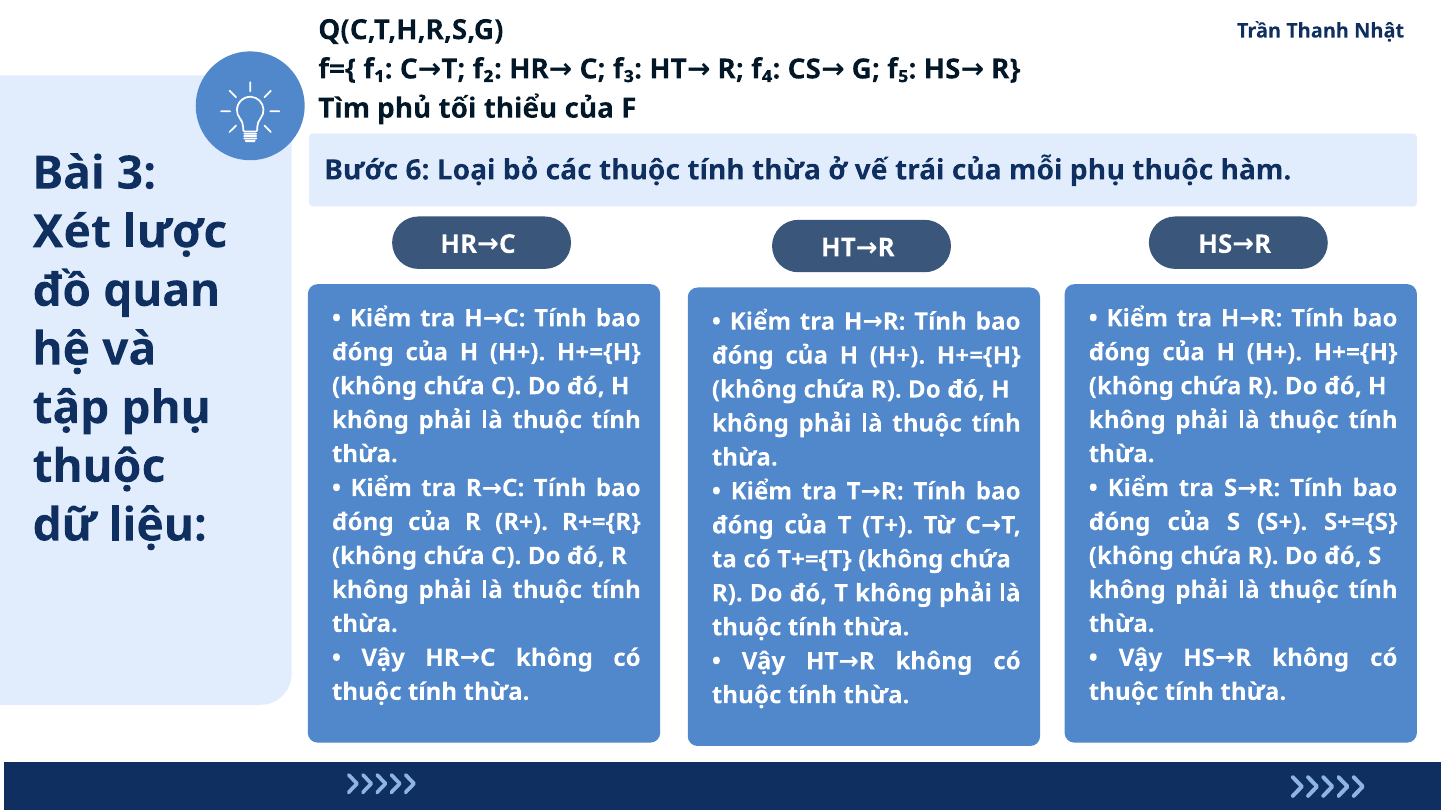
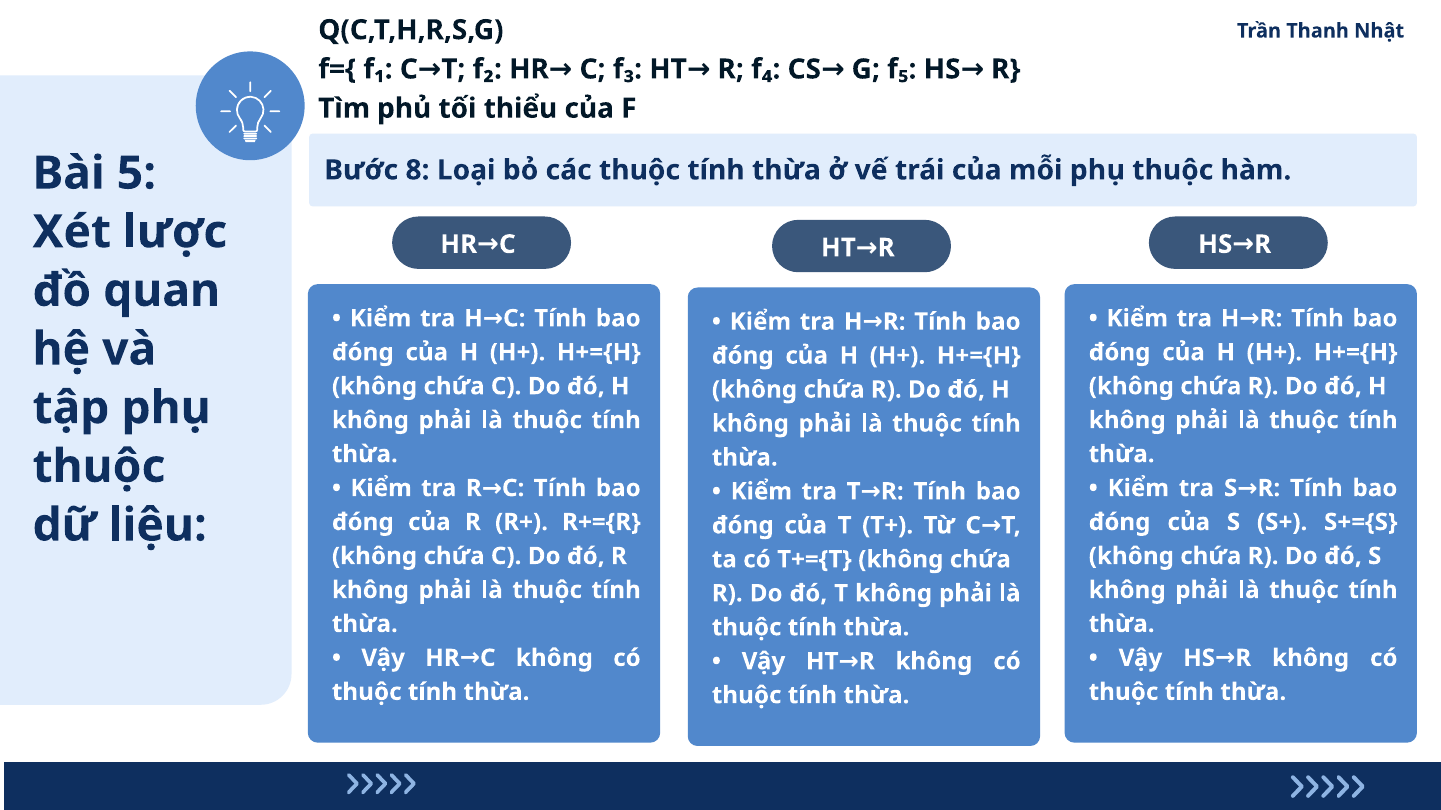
6: 6 -> 8 (417, 170)
3: 3 -> 5 (136, 173)
